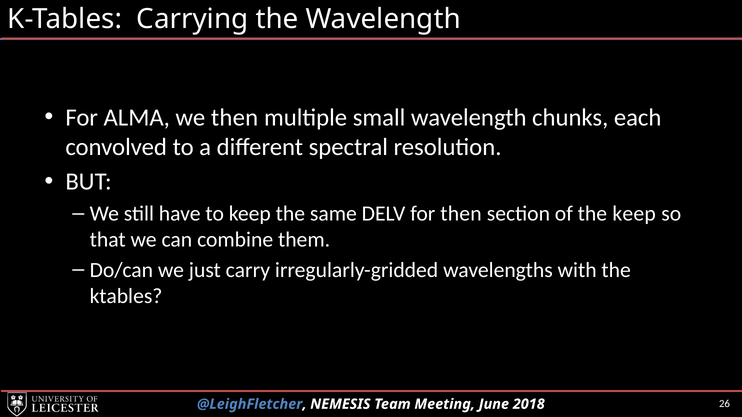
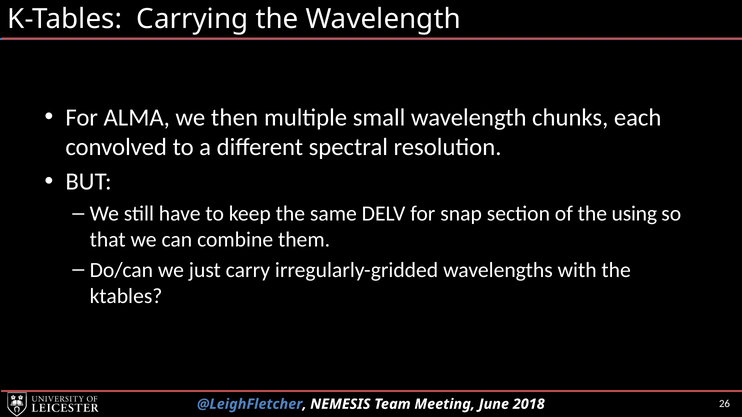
for then: then -> snap (461, 214)
the keep: keep -> using (634, 214)
